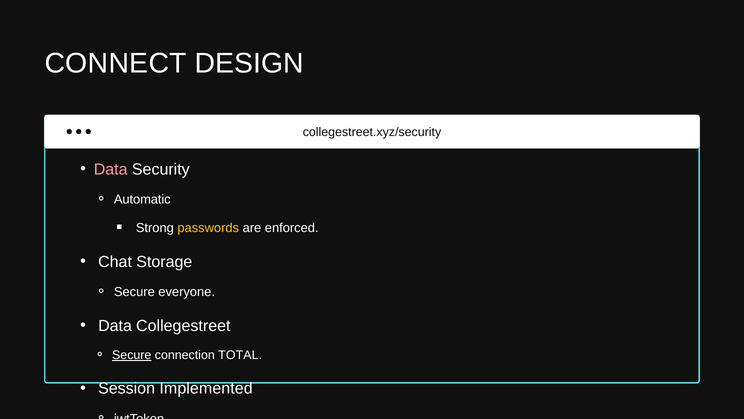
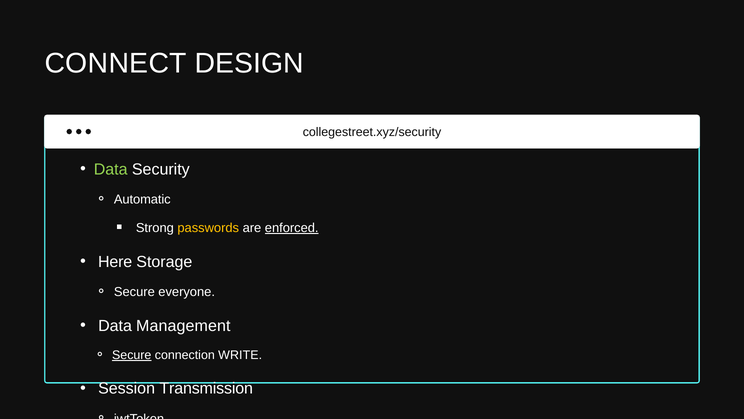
Data colour: pink -> light green (111, 169)
enforced underline: none -> present (292, 228)
Chat: Chat -> Here (115, 261)
Collegestreet: Collegestreet -> Management (183, 325)
TOTAL: TOTAL -> WRITE (240, 355)
Implemented: Implemented -> Transmission (206, 388)
